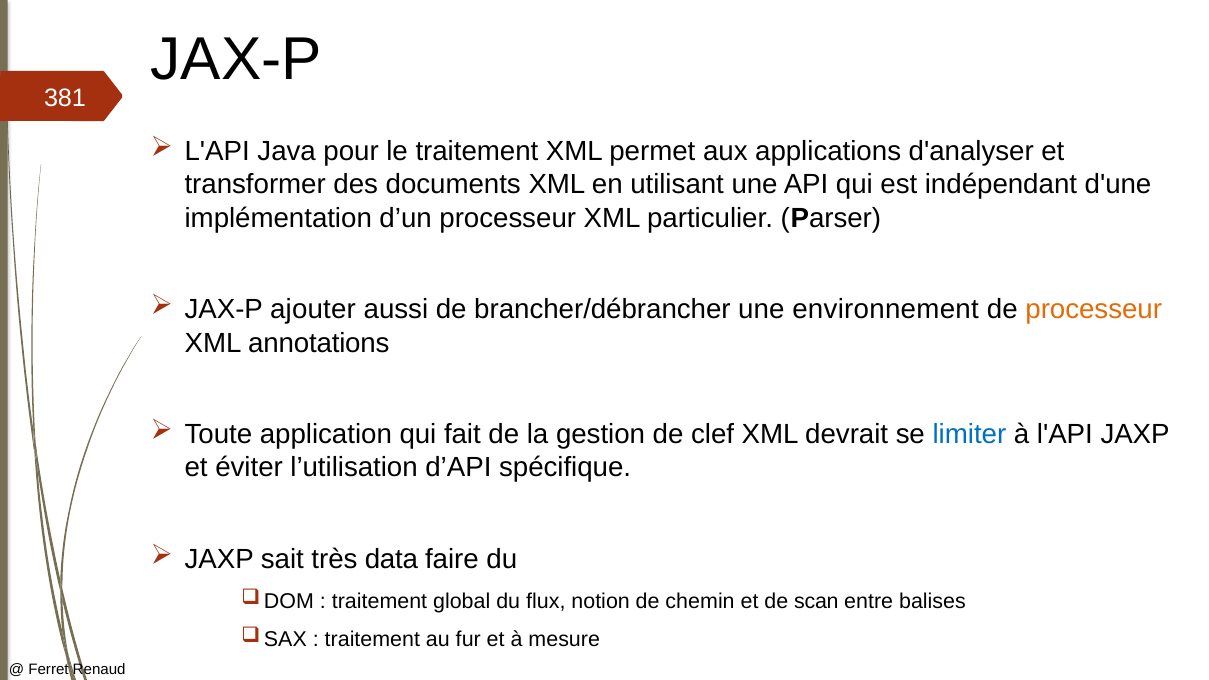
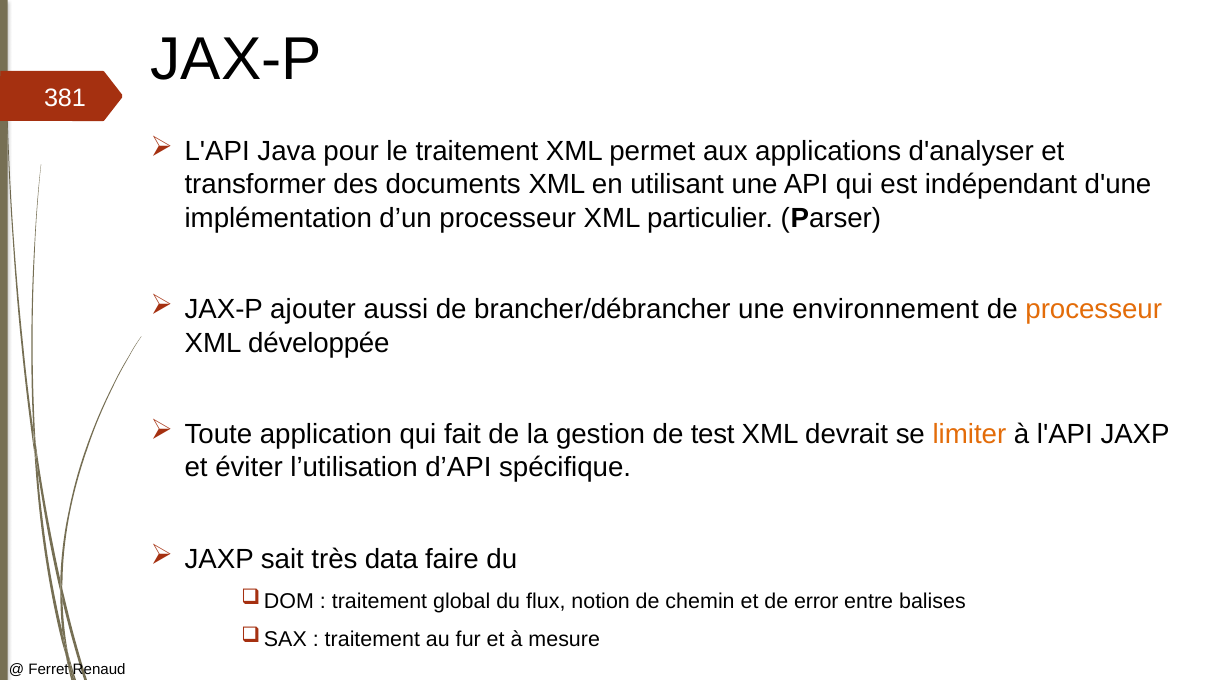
annotations: annotations -> développée (319, 343)
clef: clef -> test (713, 435)
limiter colour: blue -> orange (969, 435)
scan: scan -> error (816, 601)
